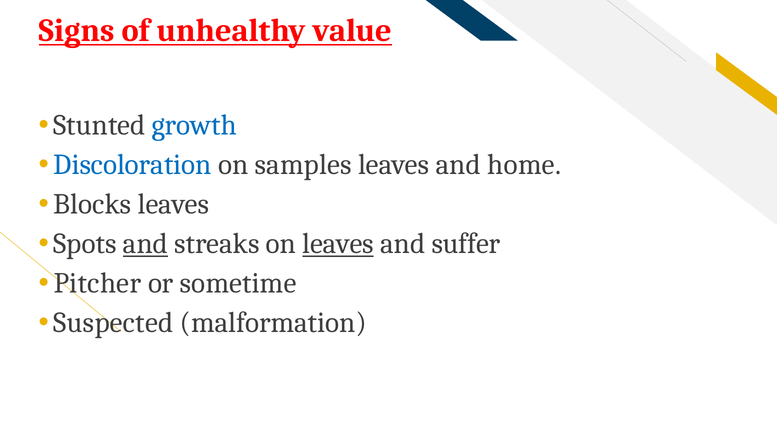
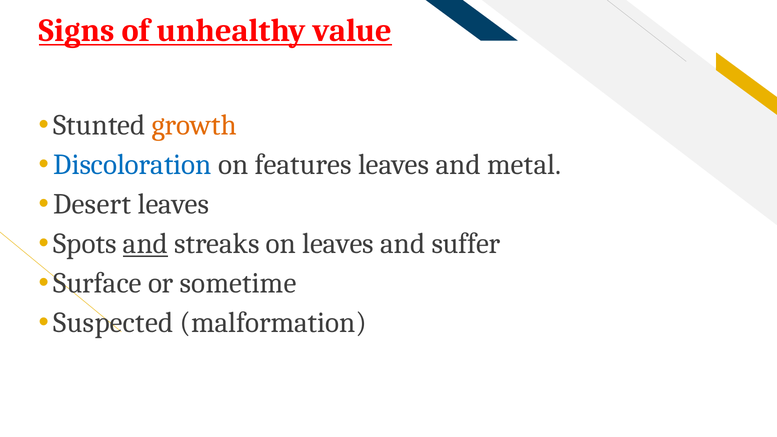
growth colour: blue -> orange (194, 125)
samples: samples -> features (303, 165)
home: home -> metal (524, 165)
Blocks: Blocks -> Desert (92, 204)
leaves underline: present -> none (338, 244)
Pitcher: Pitcher -> Surface (98, 283)
